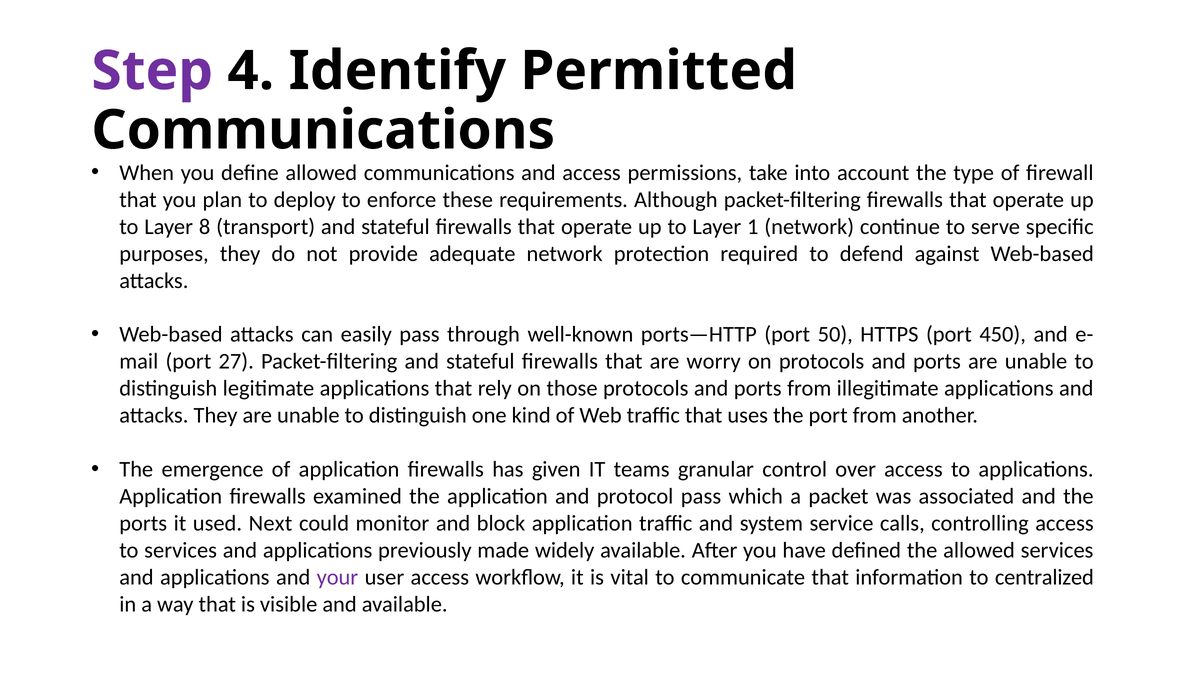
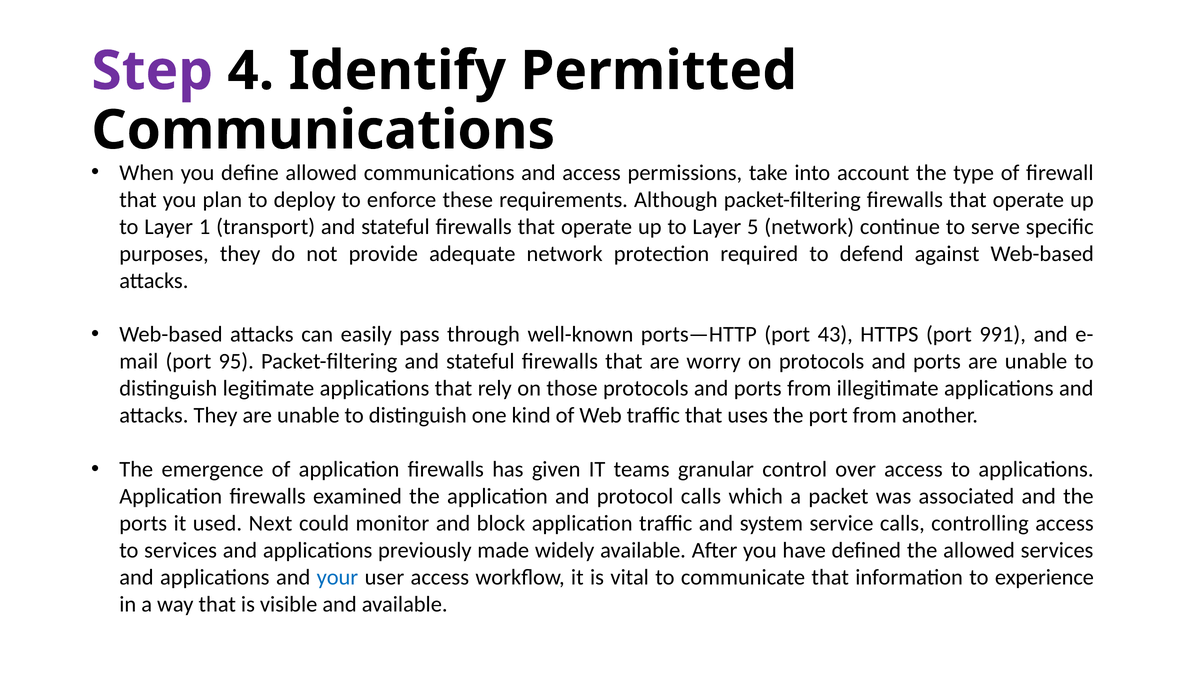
8: 8 -> 1 (205, 227)
1: 1 -> 5 (753, 227)
50: 50 -> 43 (835, 335)
450: 450 -> 991 (1003, 335)
27: 27 -> 95 (236, 362)
protocol pass: pass -> calls (701, 497)
your colour: purple -> blue (337, 578)
centralized: centralized -> experience (1044, 578)
